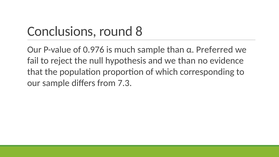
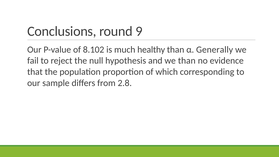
8: 8 -> 9 (139, 31)
0.976: 0.976 -> 8.102 (94, 50)
much sample: sample -> healthy (151, 50)
Preferred: Preferred -> Generally (215, 50)
7.3: 7.3 -> 2.8 (125, 83)
